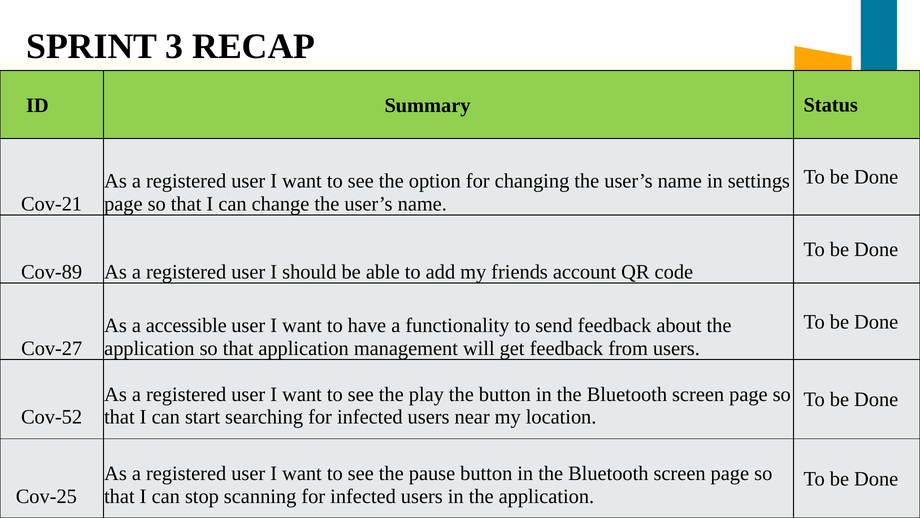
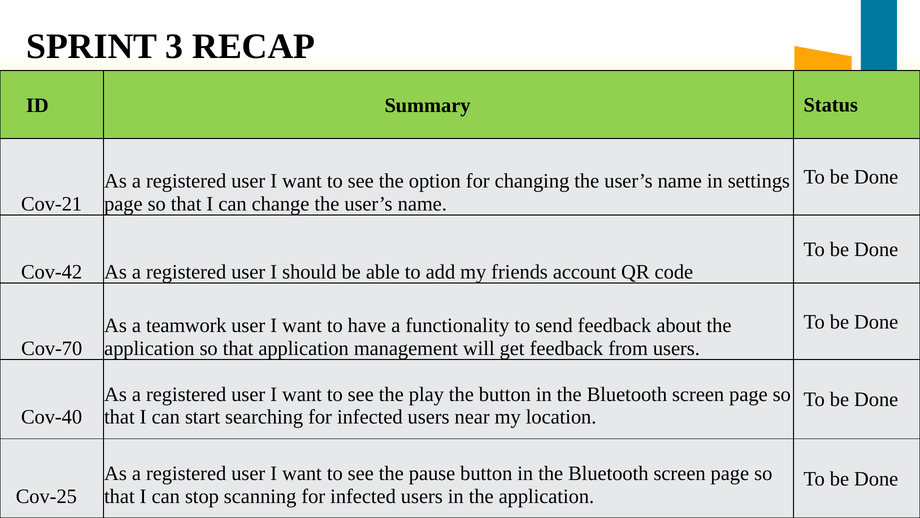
Cov-89: Cov-89 -> Cov-42 (52, 272)
accessible: accessible -> teamwork (186, 325)
Cov-27: Cov-27 -> Cov-70 (52, 348)
Cov-52: Cov-52 -> Cov-40 (52, 417)
